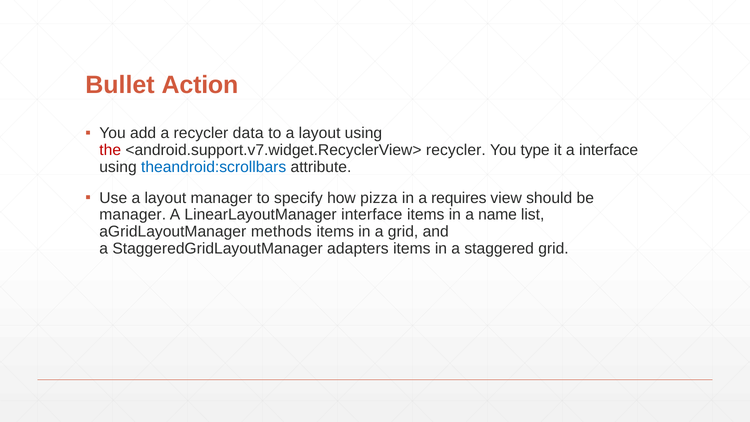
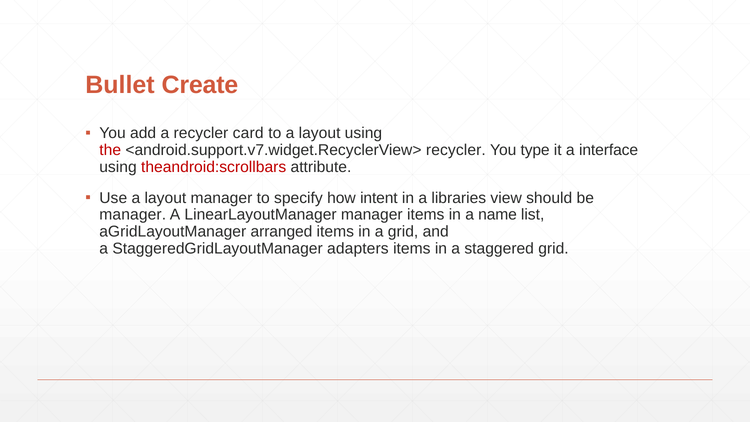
Action: Action -> Create (200, 85)
data: data -> card (248, 133)
theandroid:scrollbars colour: blue -> red (214, 167)
pizza: pizza -> intent (379, 198)
requires: requires -> libraries (459, 198)
LinearLayoutManager interface: interface -> manager (372, 215)
methods: methods -> arranged (281, 232)
